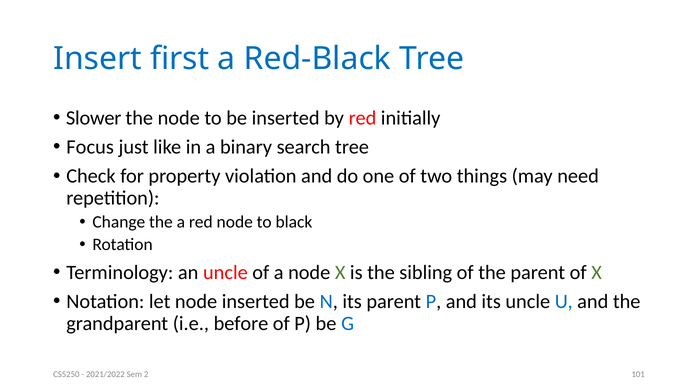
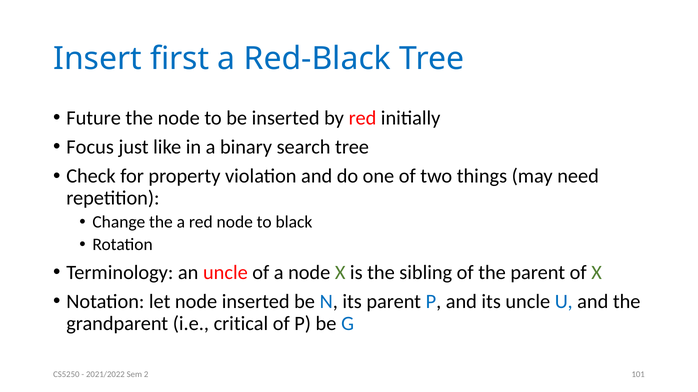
Slower: Slower -> Future (94, 118)
before: before -> critical (241, 324)
